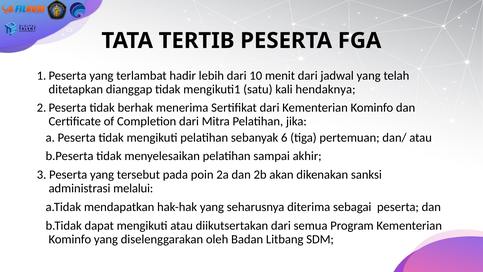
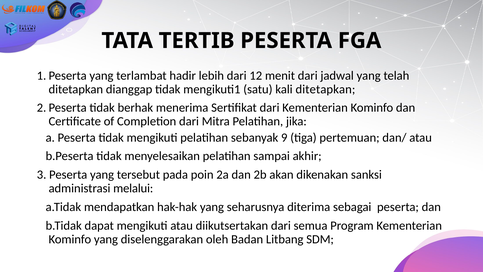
10: 10 -> 12 (256, 76)
kali hendaknya: hendaknya -> ditetapkan (325, 89)
6: 6 -> 9 (284, 137)
